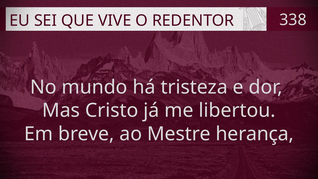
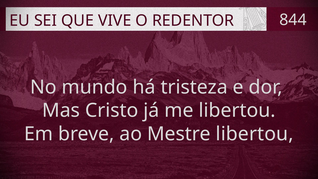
338: 338 -> 844 (293, 20)
Mestre herança: herança -> libertou (255, 134)
